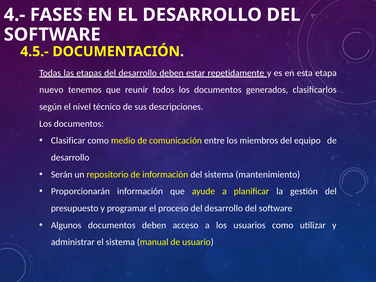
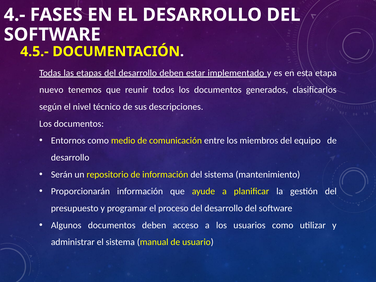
repetidamente: repetidamente -> implementado (236, 73)
Clasificar: Clasificar -> Entornos (68, 141)
